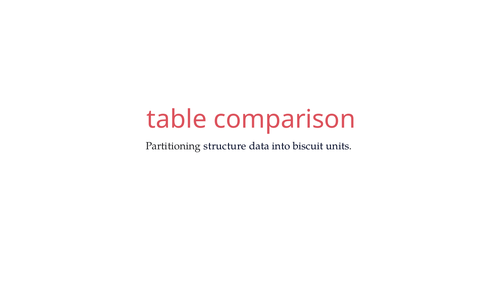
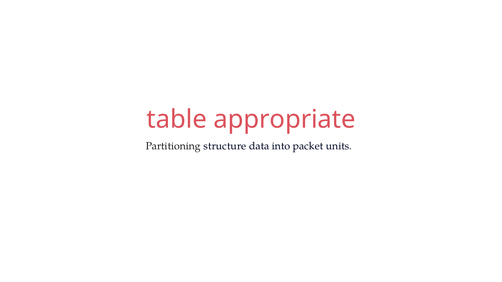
comparison: comparison -> appropriate (285, 120)
biscuit: biscuit -> packet (308, 146)
